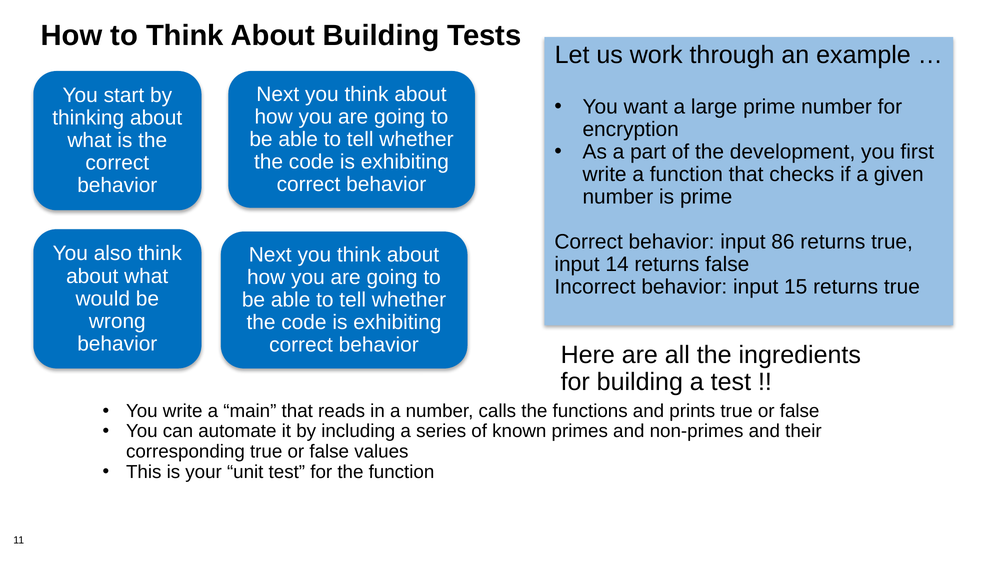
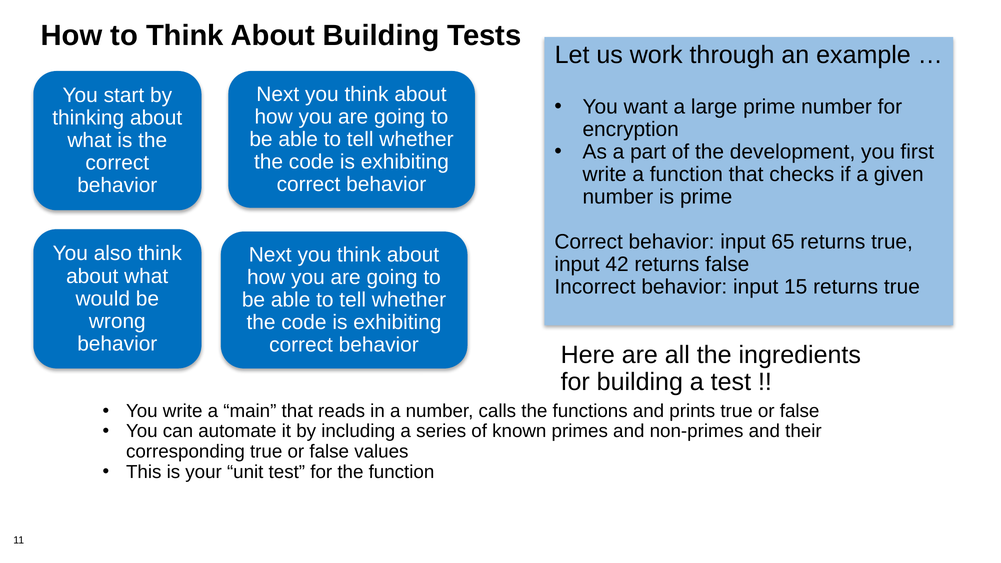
86: 86 -> 65 (783, 242)
14: 14 -> 42 (617, 265)
